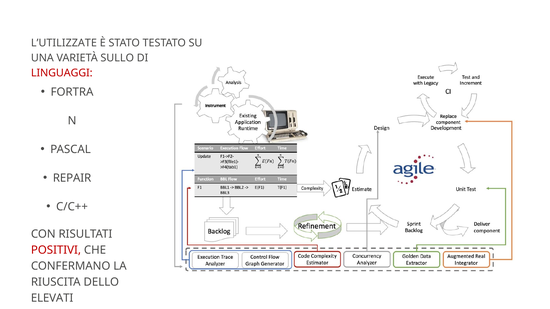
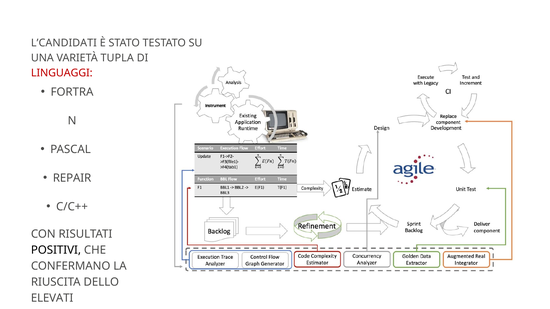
L’UTILIZZATE: L’UTILIZZATE -> L’CANDIDATI (64, 43)
SULLO: SULLO -> TUPLA (117, 58)
POSITIVI colour: red -> black (56, 250)
